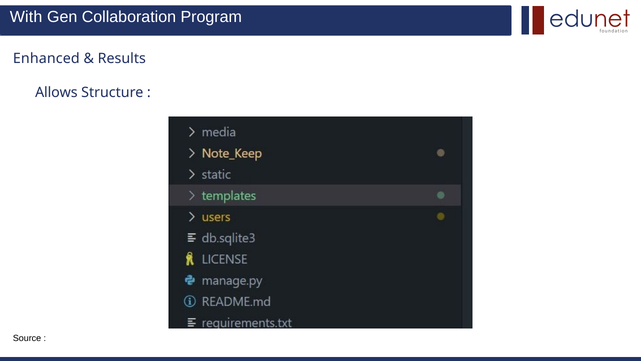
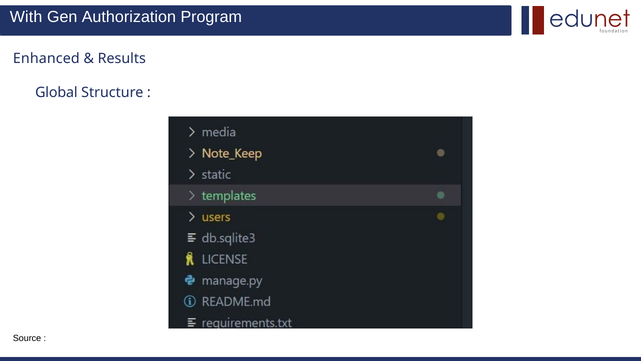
Collaboration: Collaboration -> Authorization (129, 17)
Allows: Allows -> Global (56, 92)
